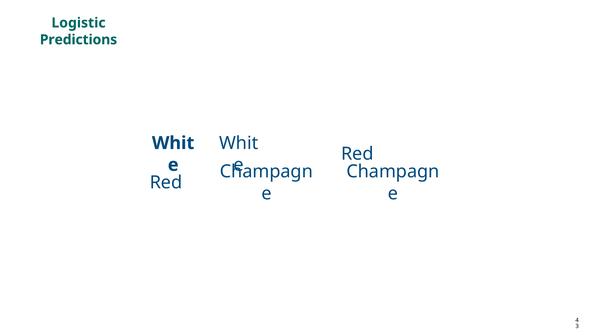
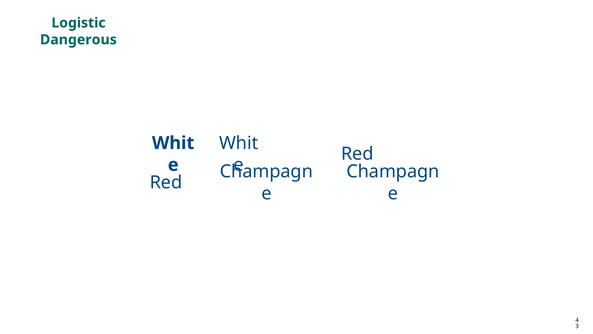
Predictions: Predictions -> Dangerous (78, 40)
